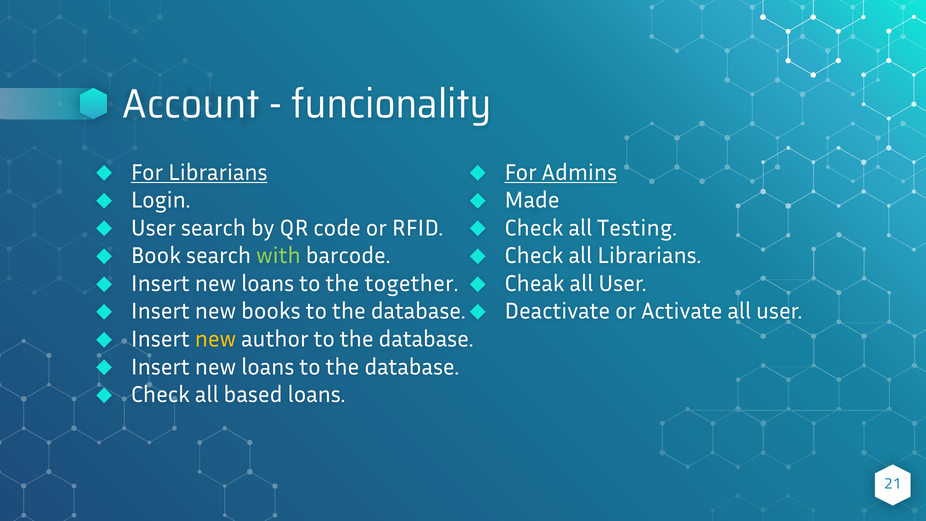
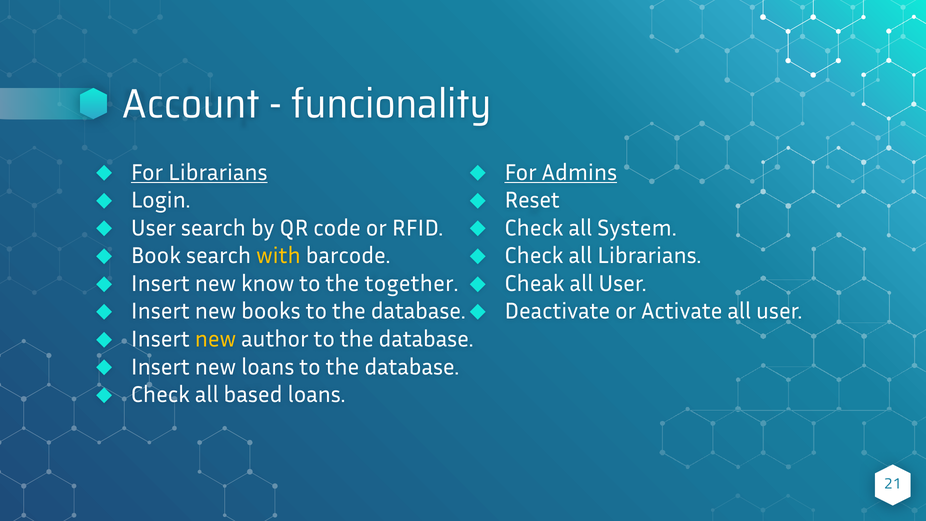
Made: Made -> Reset (532, 200)
Testing: Testing -> System (637, 228)
with colour: light green -> yellow (278, 256)
loans: loans -> know (268, 283)
